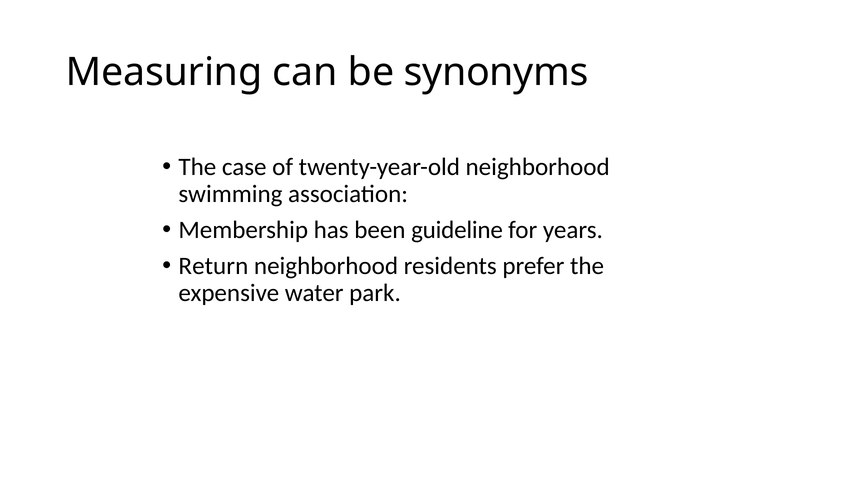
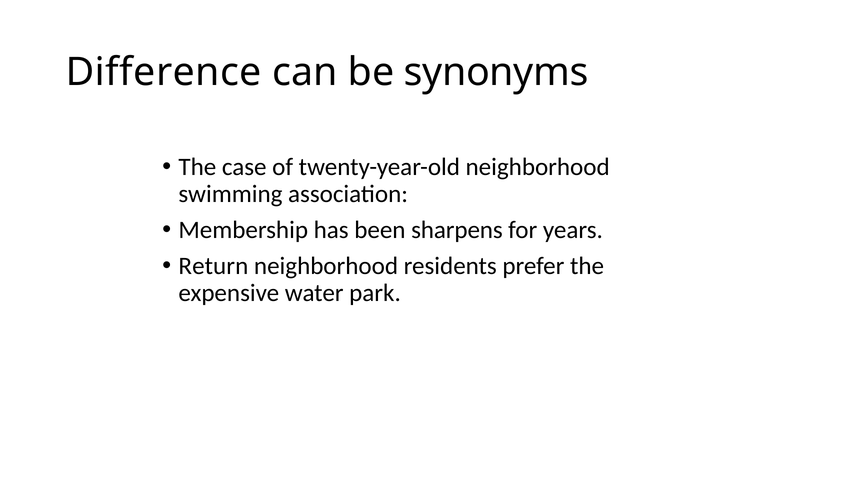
Measuring: Measuring -> Difference (164, 72)
guideline: guideline -> sharpens (457, 230)
